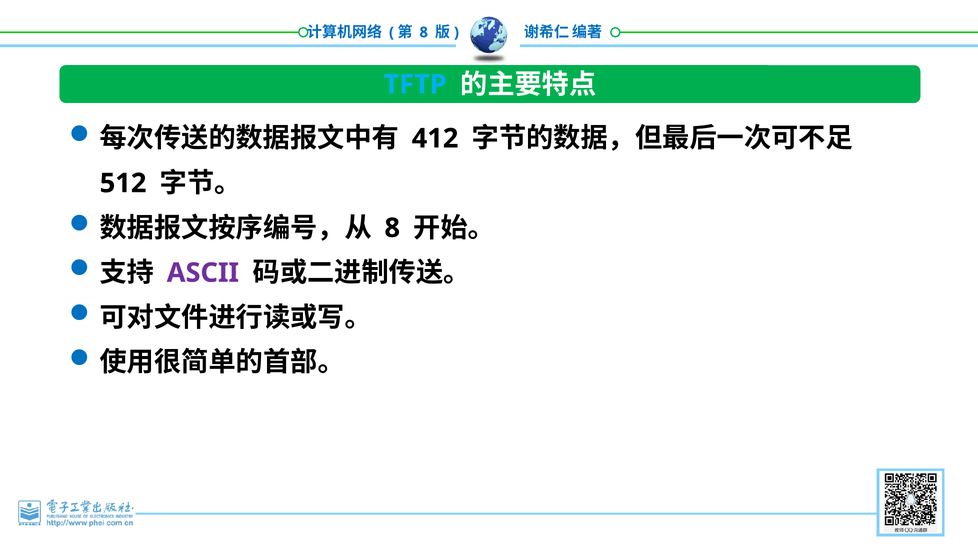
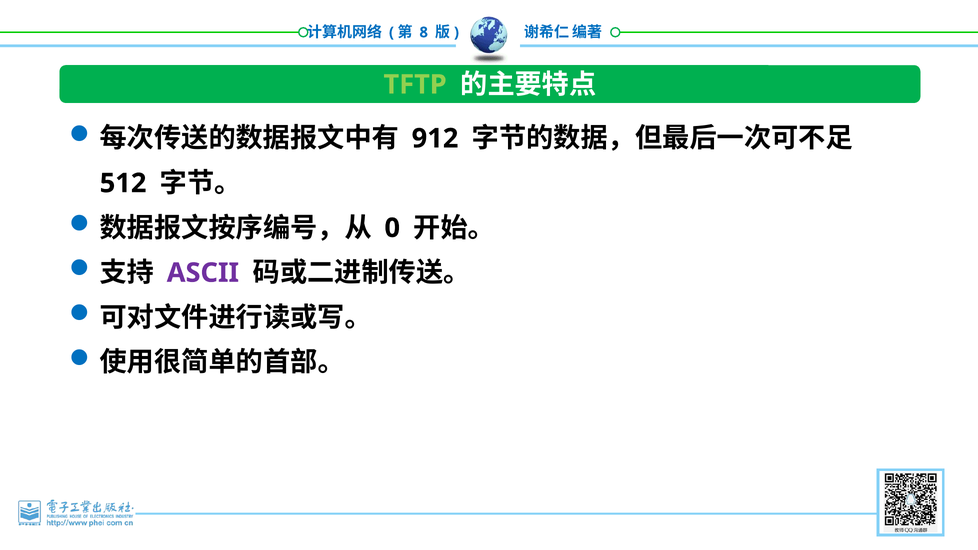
TFTP colour: light blue -> light green (415, 85)
412: 412 -> 912 (435, 138)
8: 8 -> 0 (392, 228)
